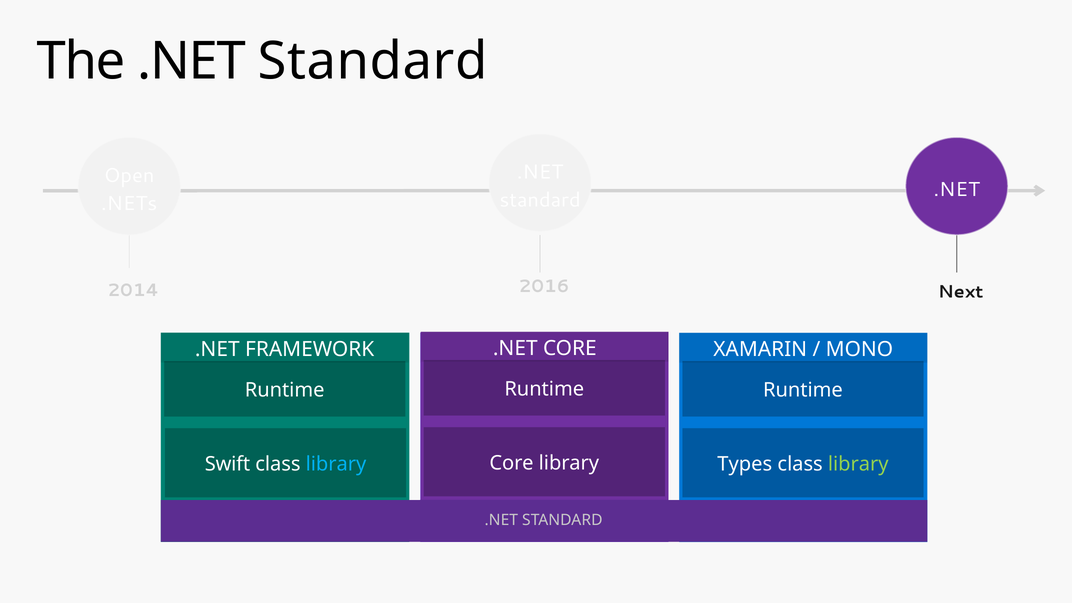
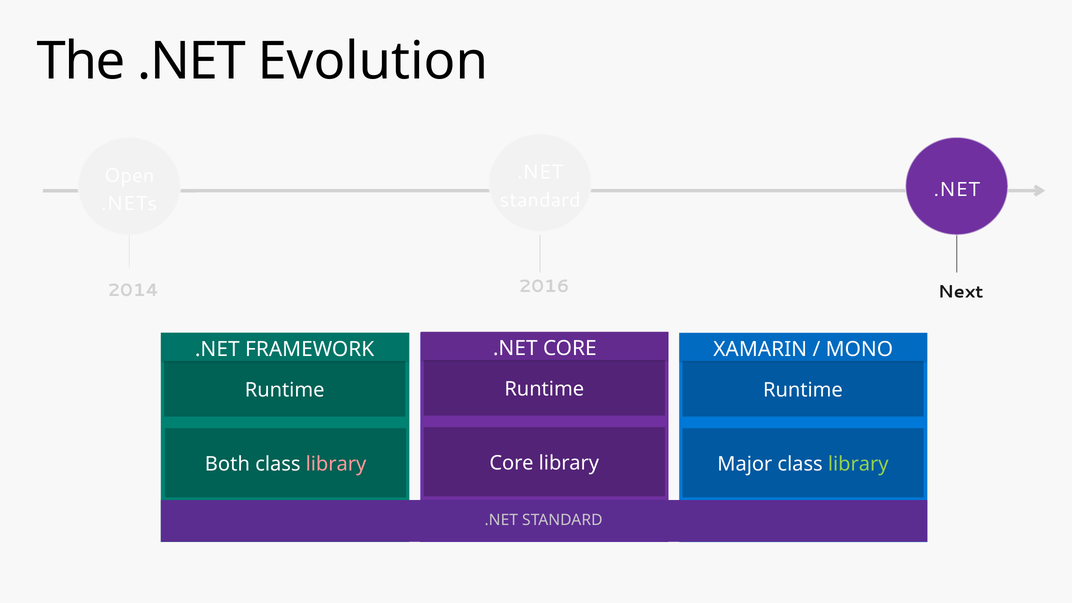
The .NET Standard: Standard -> Evolution (373, 62)
Swift: Swift -> Both (227, 464)
library colour: light blue -> pink (336, 464)
Types: Types -> Major (745, 464)
